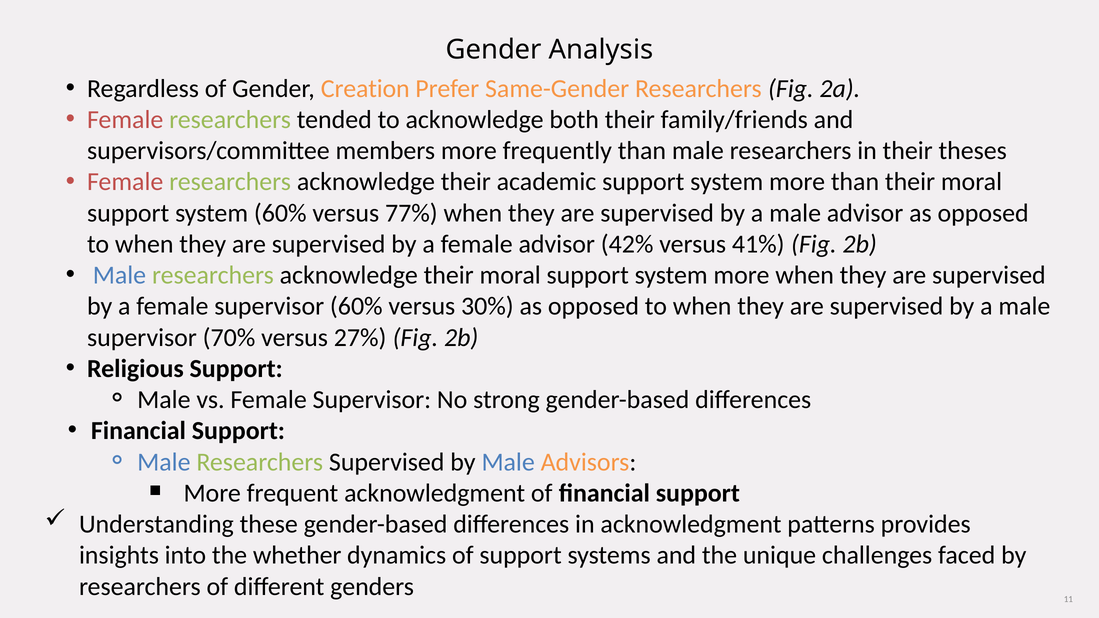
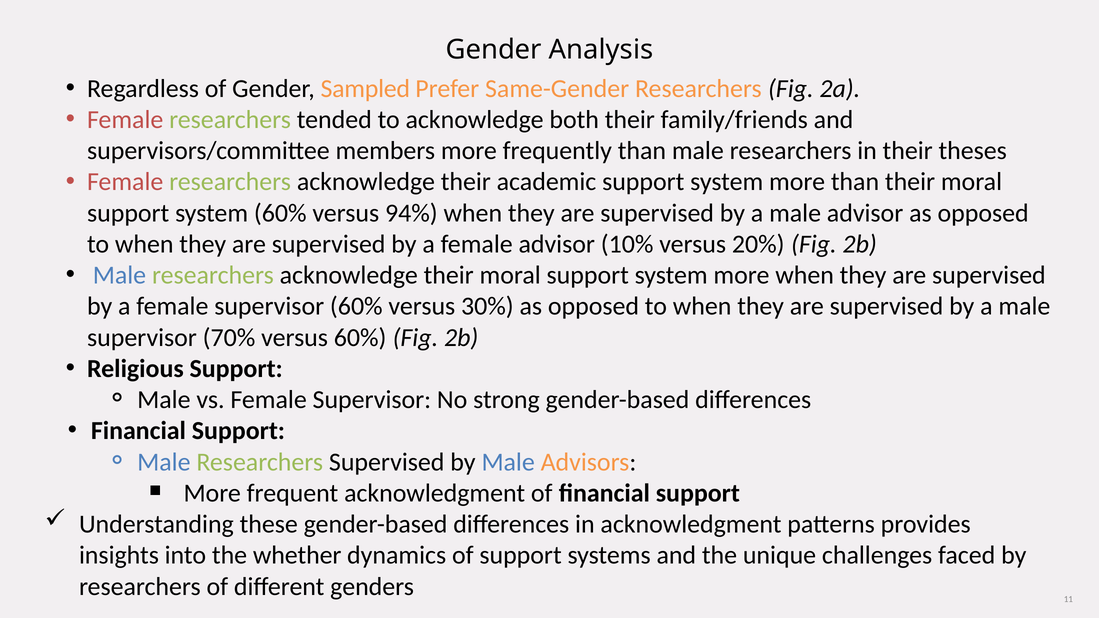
Creation: Creation -> Sampled (365, 89)
77%: 77% -> 94% (411, 213)
42%: 42% -> 10% (627, 244)
41%: 41% -> 20% (758, 244)
versus 27%: 27% -> 60% (360, 338)
